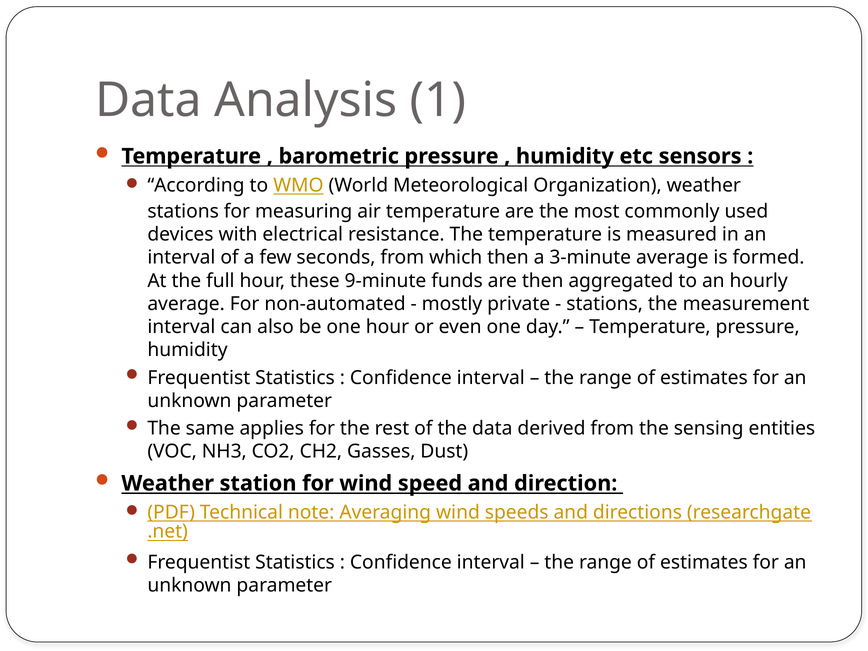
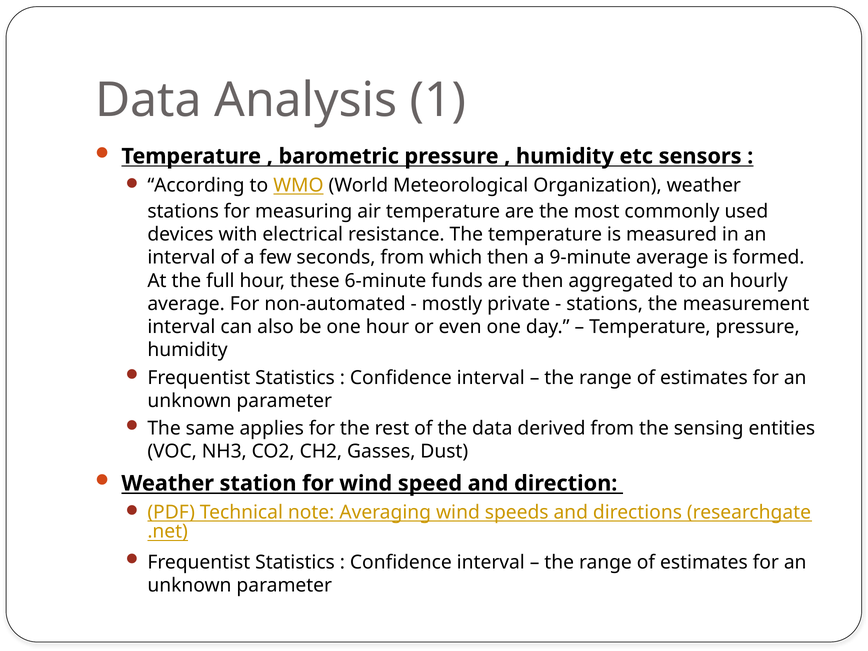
3-minute: 3-minute -> 9-minute (590, 258)
9-minute: 9-minute -> 6-minute (385, 281)
